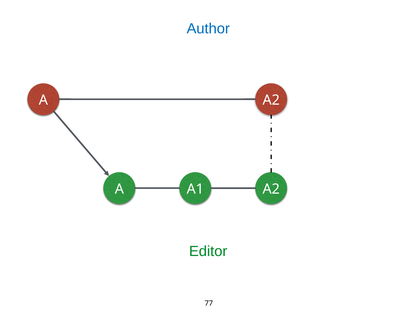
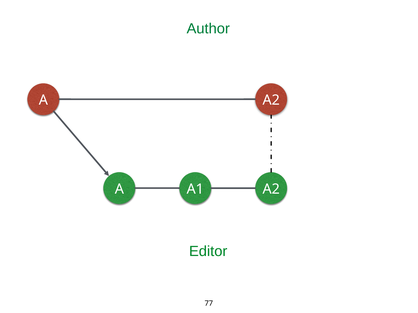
Author colour: blue -> green (208, 29)
